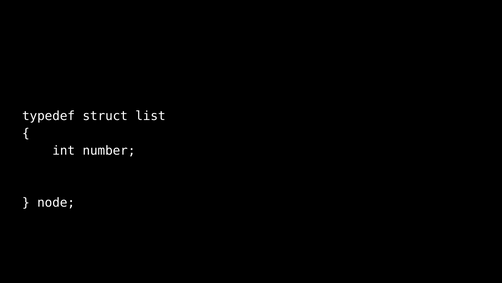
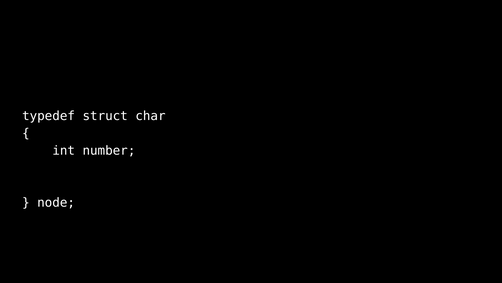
list: list -> char (150, 116)
